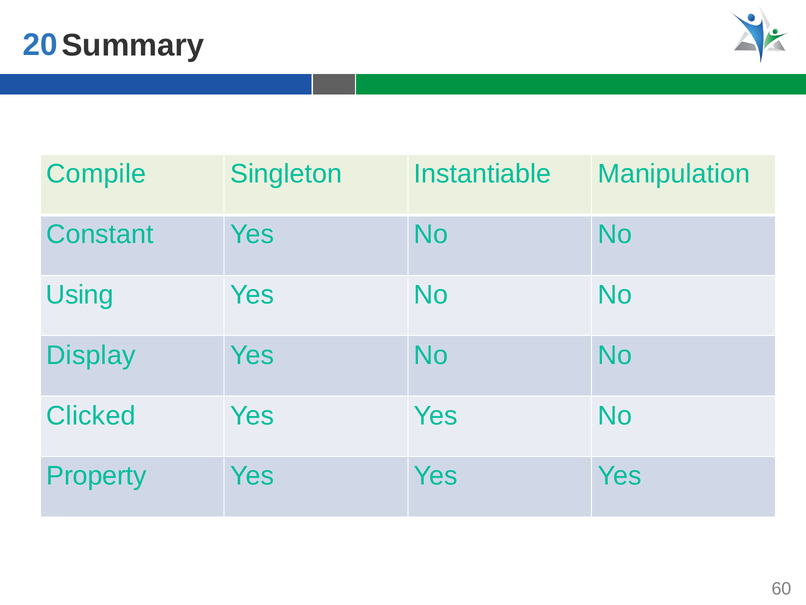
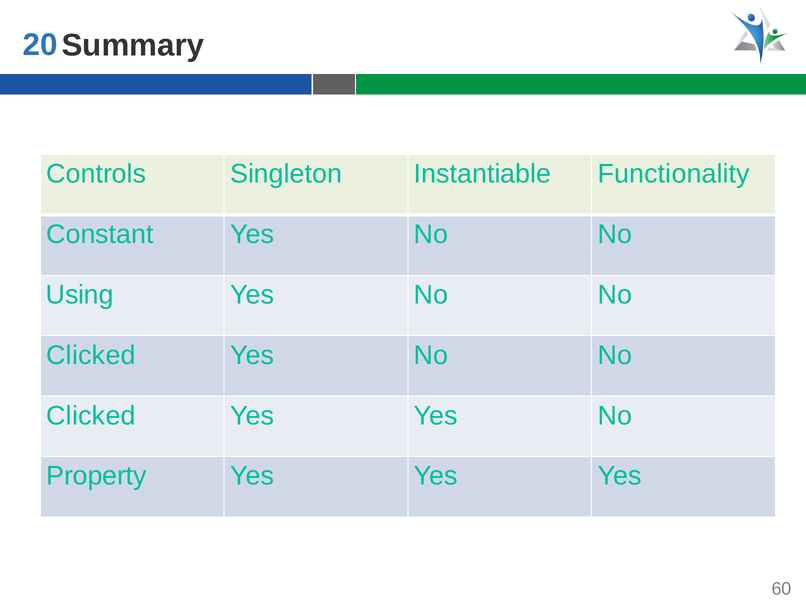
Compile: Compile -> Controls (96, 174)
Manipulation: Manipulation -> Functionality (674, 174)
Display: Display -> Clicked (91, 355)
